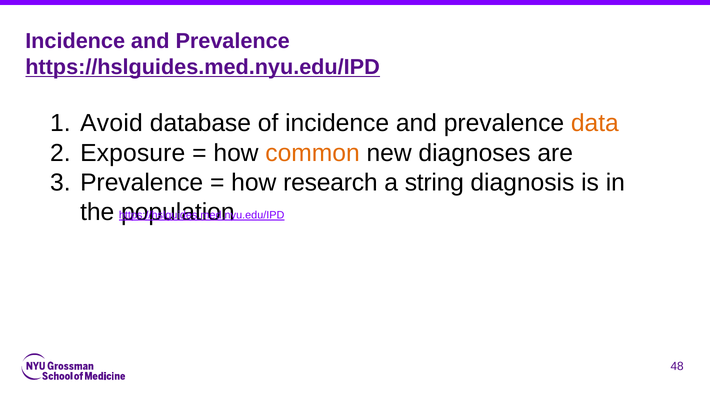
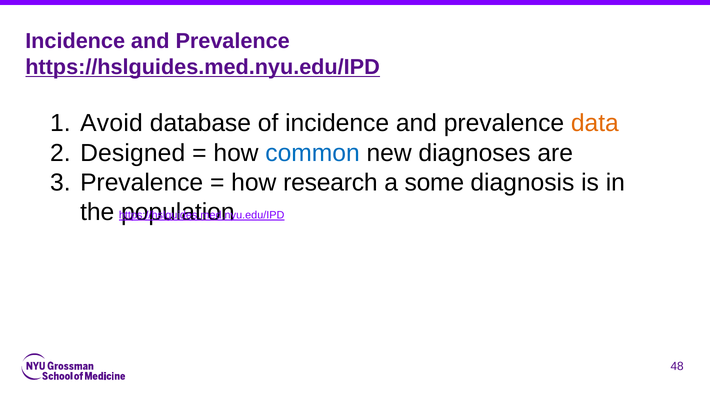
Exposure: Exposure -> Designed (133, 153)
common colour: orange -> blue (313, 153)
string: string -> some (434, 183)
